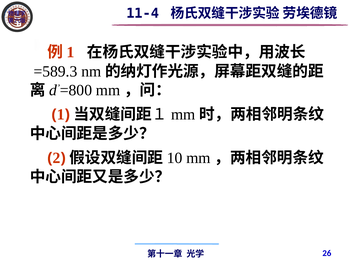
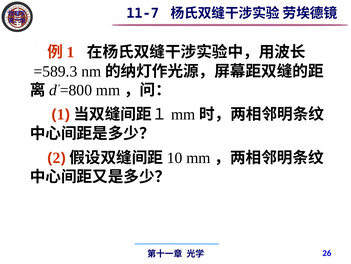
11-4: 11-4 -> 11-7 (143, 13)
